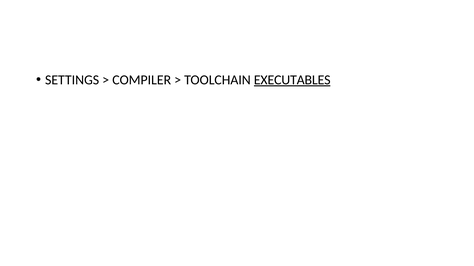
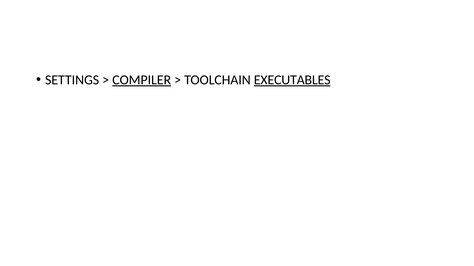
COMPILER underline: none -> present (142, 80)
